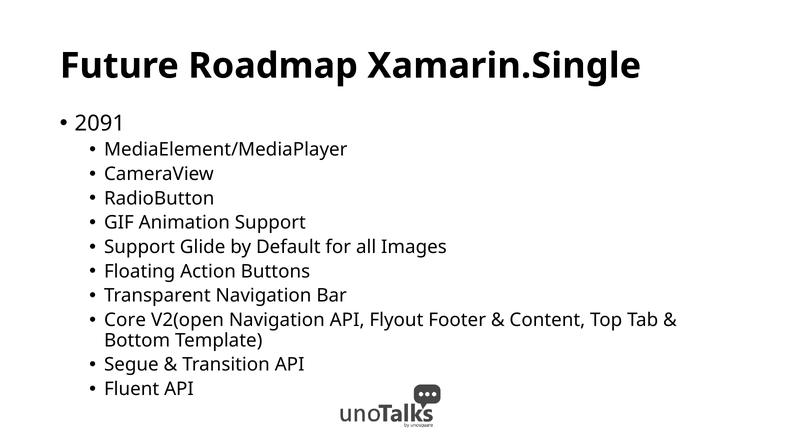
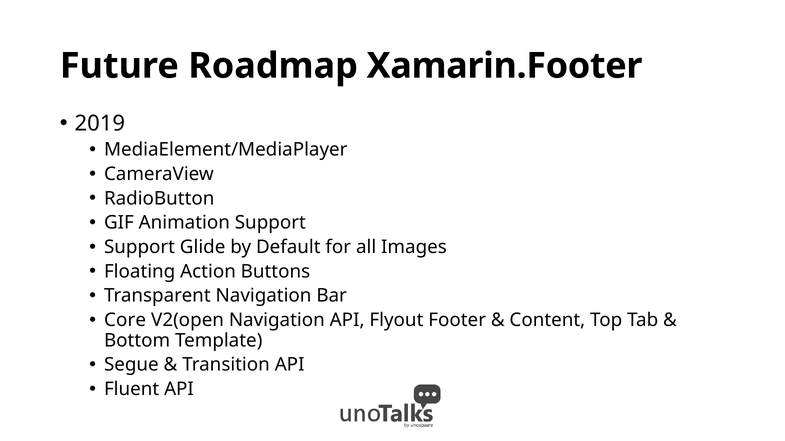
Xamarin.Single: Xamarin.Single -> Xamarin.Footer (504, 66)
2091: 2091 -> 2019 (100, 124)
